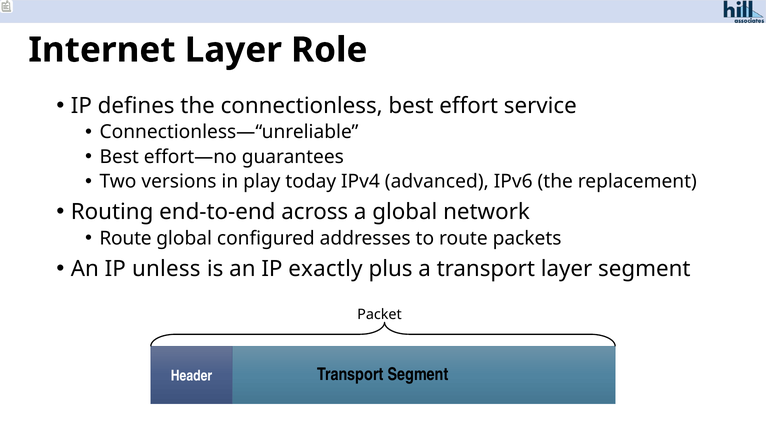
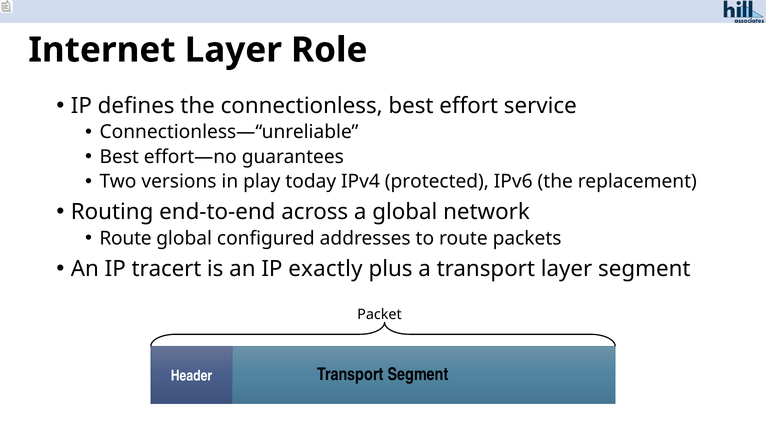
advanced: advanced -> protected (437, 181)
unless: unless -> tracert (166, 269)
